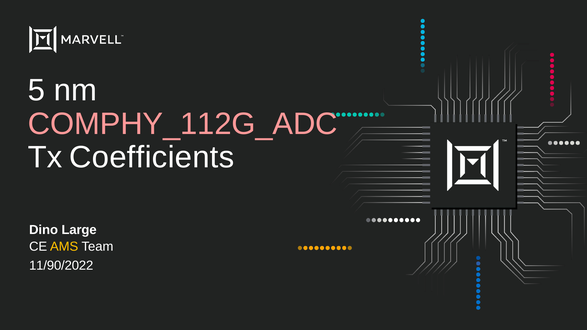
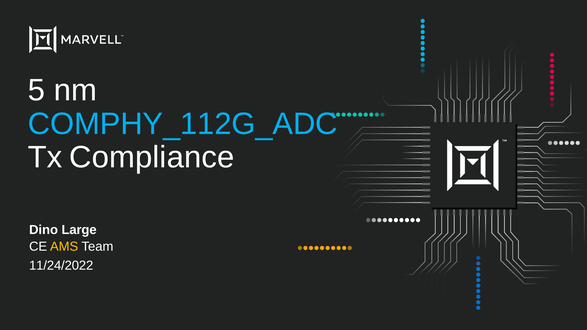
COMPHY_112G_ADC colour: pink -> light blue (183, 124)
Coefficients: Coefficients -> Compliance (152, 157)
11/90/2022: 11/90/2022 -> 11/24/2022 (61, 266)
